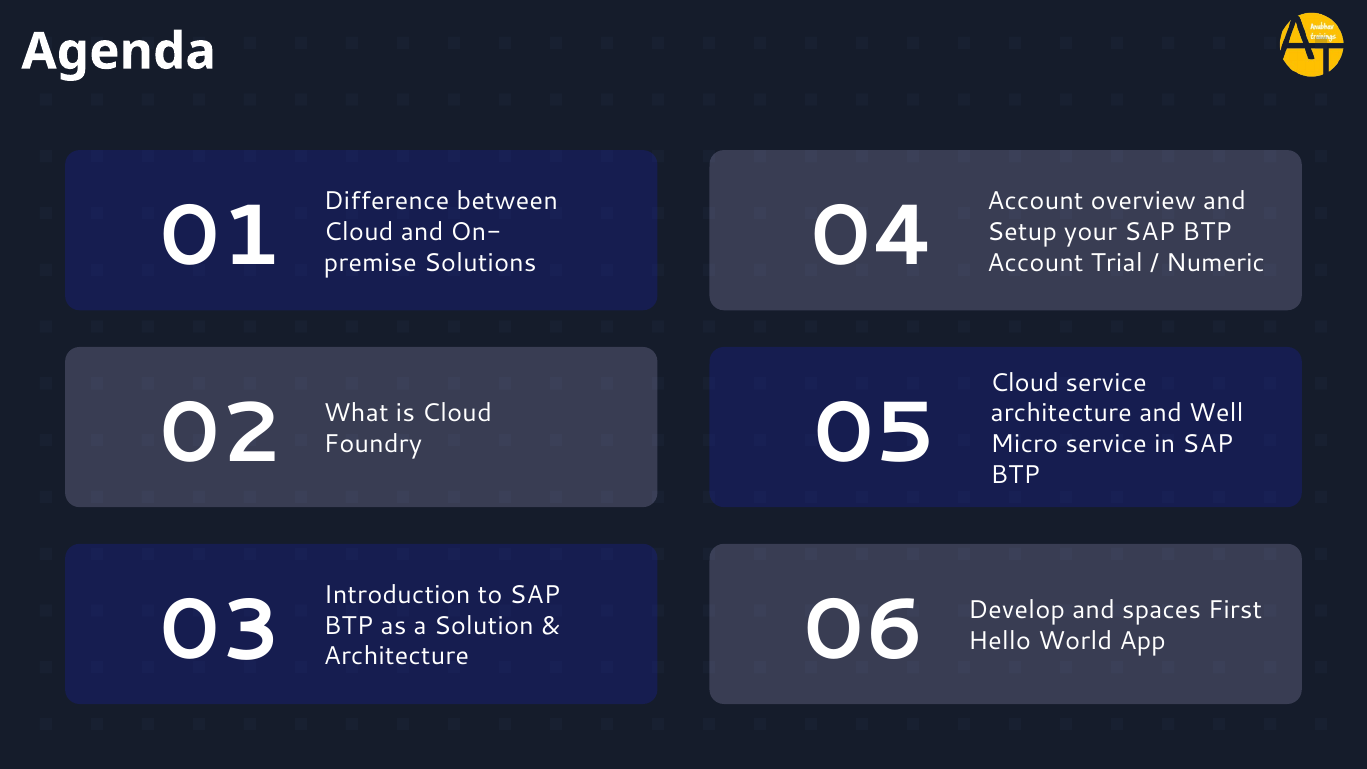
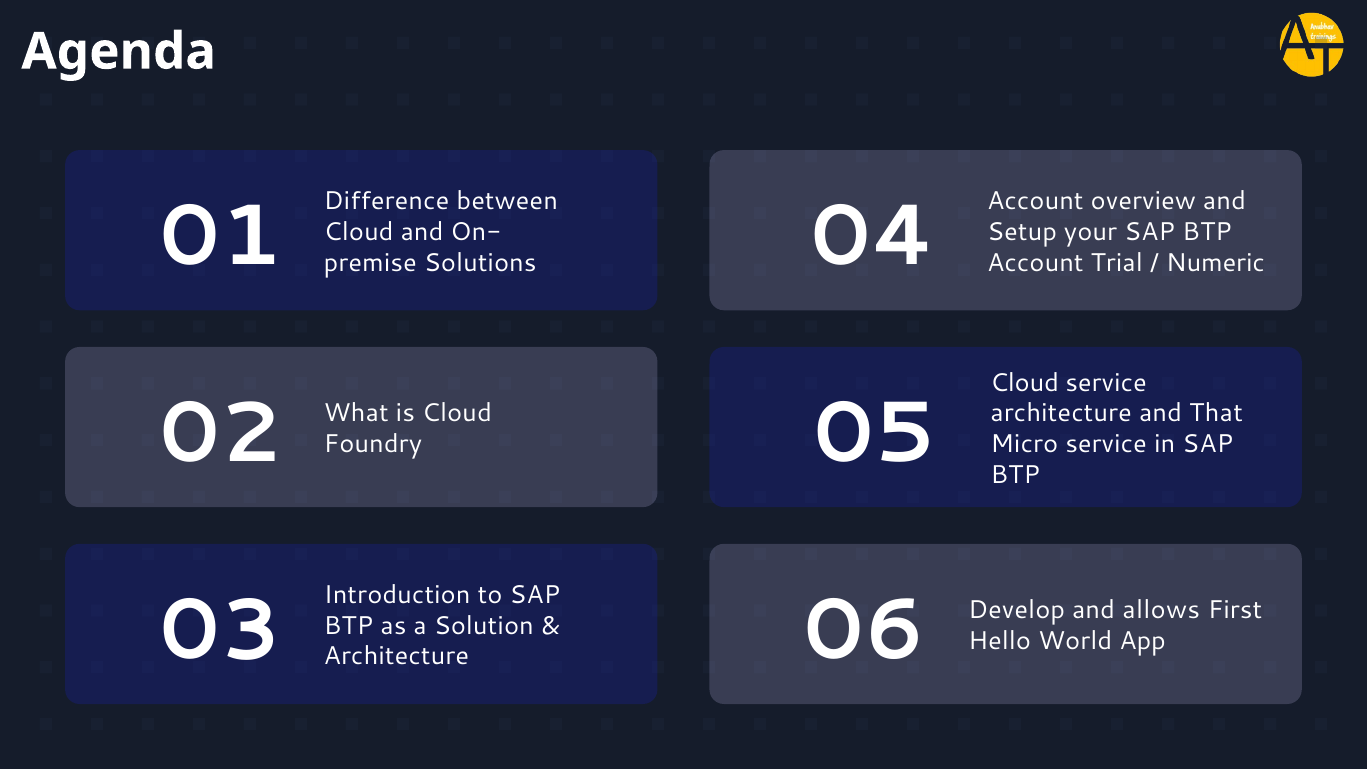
Well: Well -> That (1216, 414)
spaces: spaces -> allows (1161, 610)
